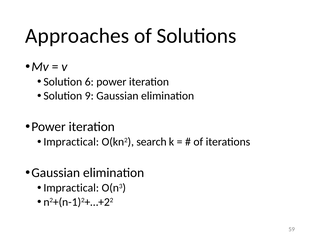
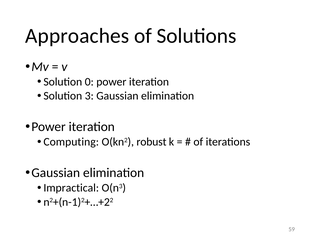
6: 6 -> 0 (89, 82)
9: 9 -> 3 (89, 96)
Impractical: Impractical -> Computing (71, 142)
search: search -> robust (151, 142)
